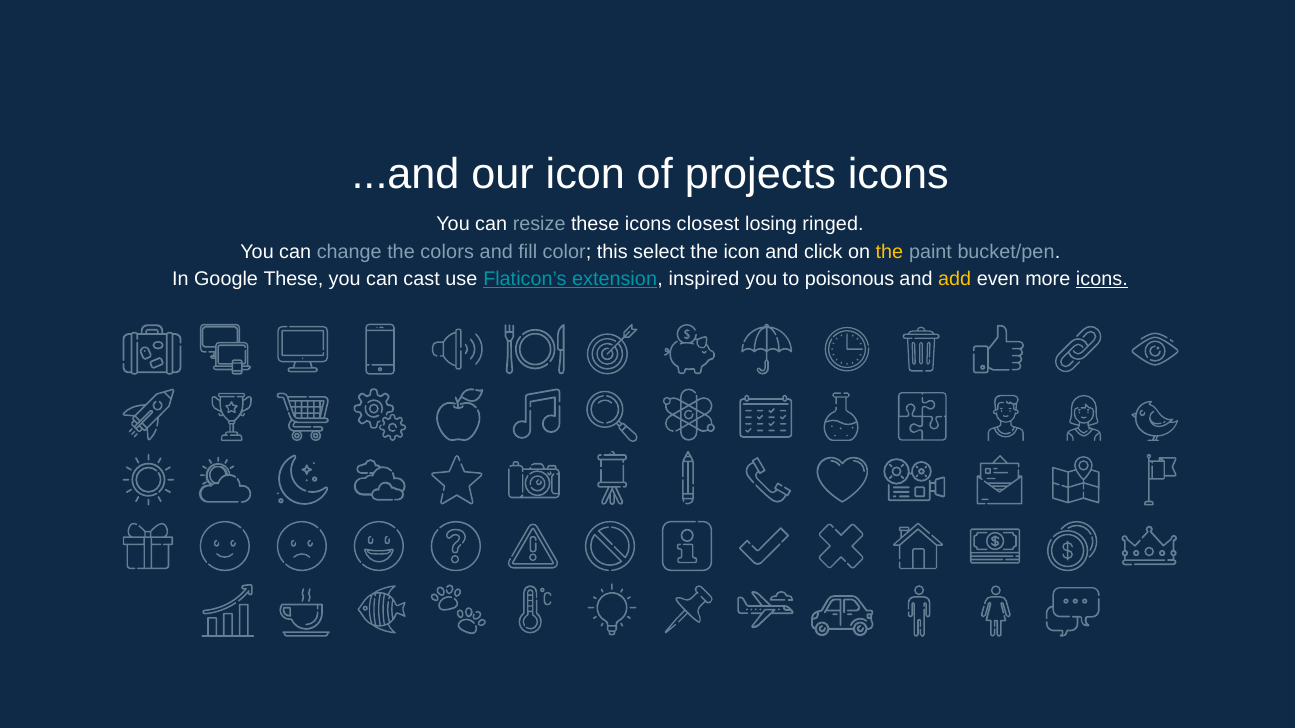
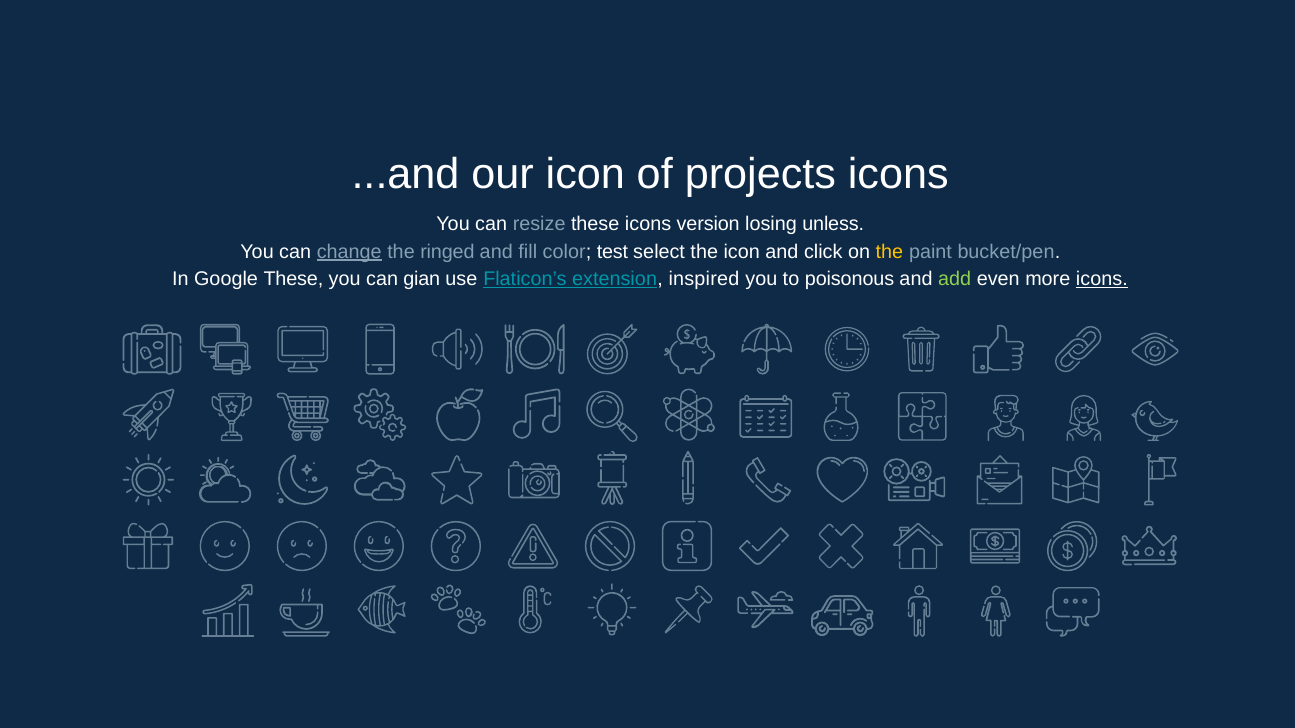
closest: closest -> version (708, 224)
ringed: ringed -> unless (833, 224)
change underline: none -> present (349, 252)
colors: colors -> ringed (447, 252)
this: this -> test (612, 252)
cast: cast -> gian (422, 279)
add colour: yellow -> light green (955, 279)
